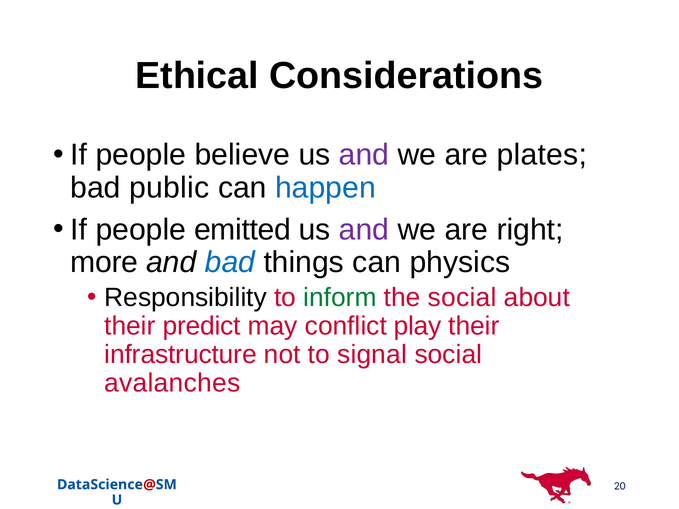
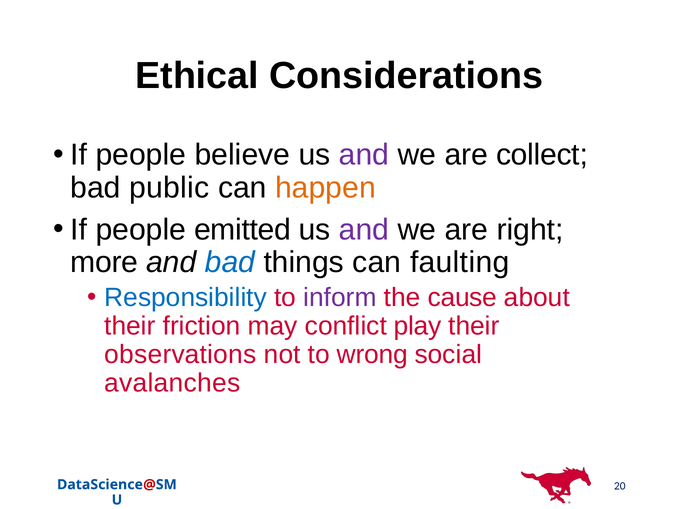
plates: plates -> collect (542, 155)
happen colour: blue -> orange (325, 188)
physics: physics -> faulting (460, 262)
Responsibility colour: black -> blue (186, 298)
inform colour: green -> purple (340, 298)
the social: social -> cause (462, 298)
predict: predict -> friction (202, 326)
infrastructure: infrastructure -> observations (180, 355)
signal: signal -> wrong (372, 355)
